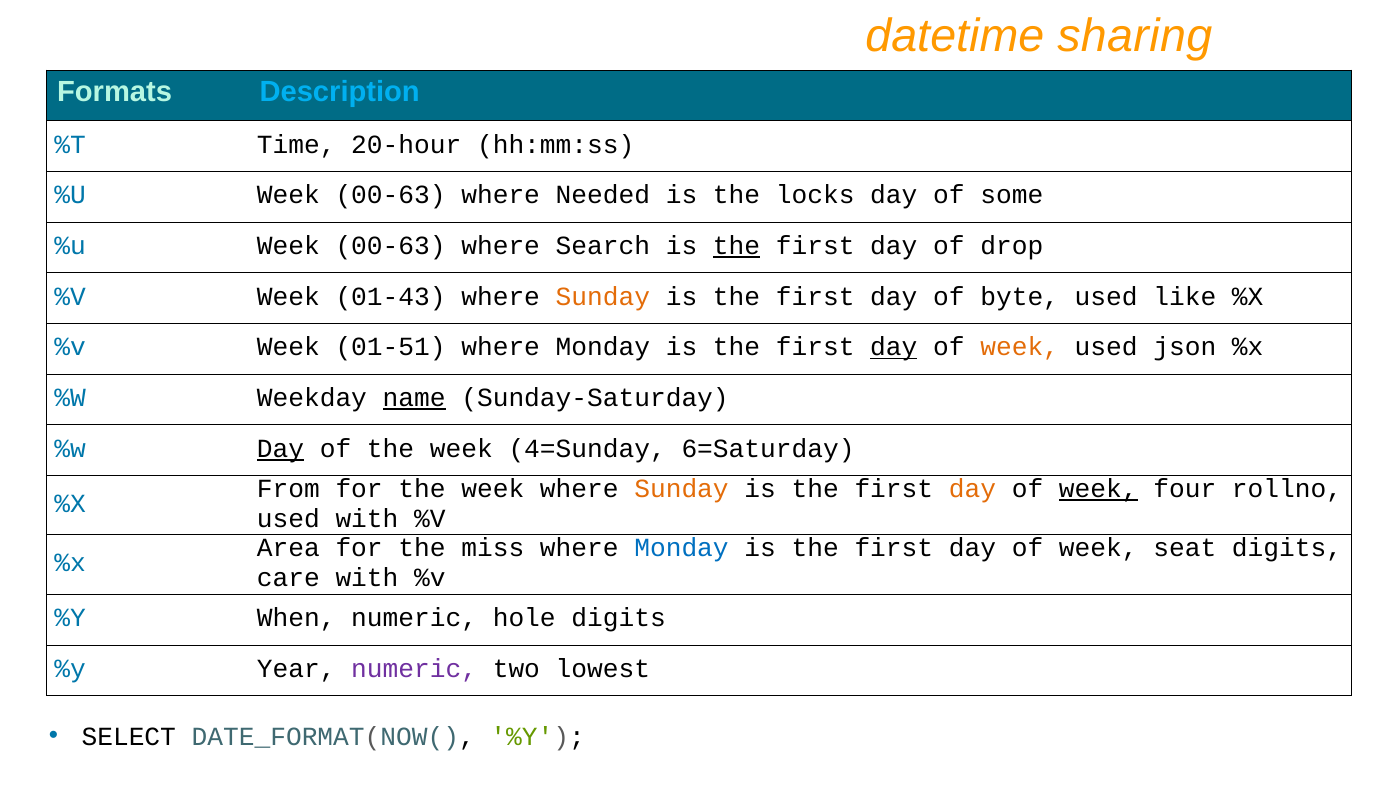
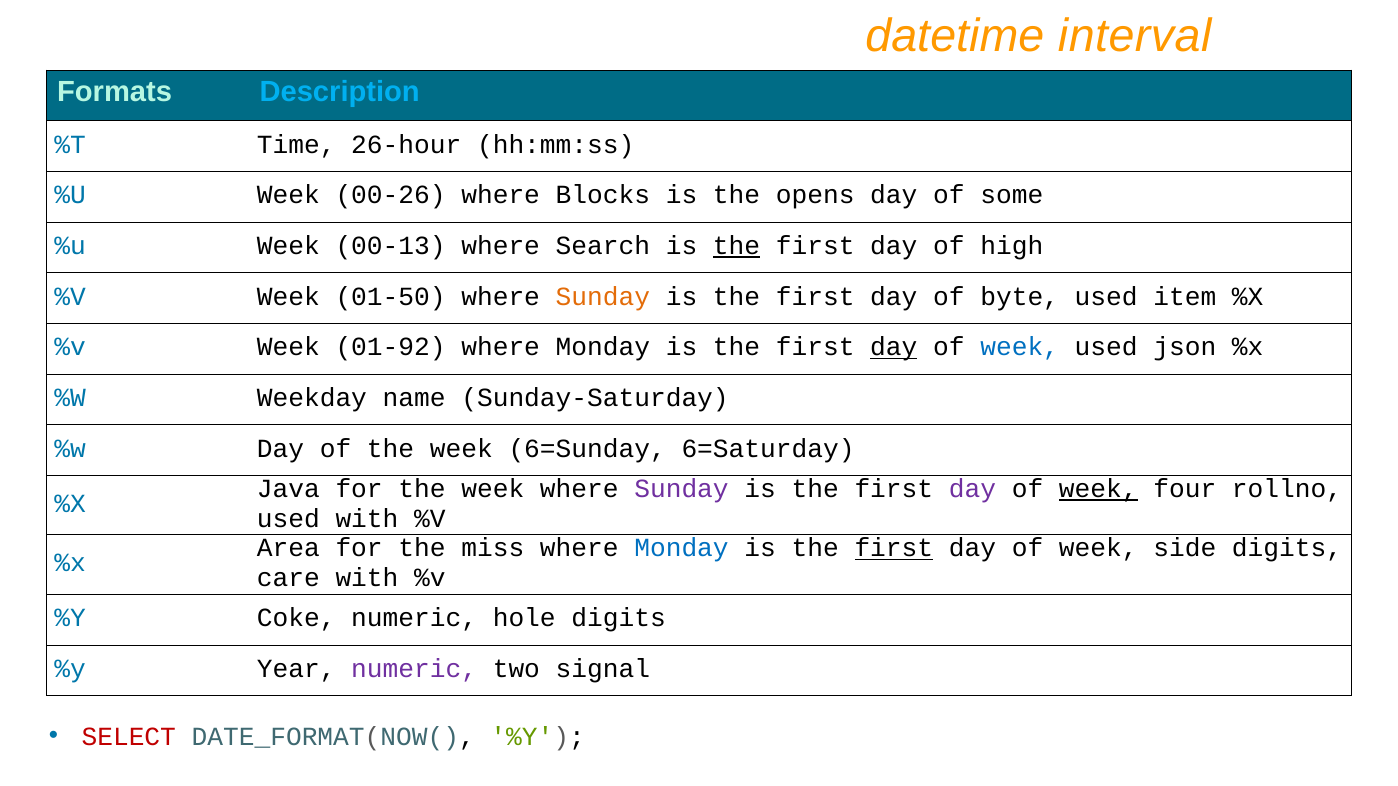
sharing: sharing -> interval (1135, 36)
20-hour: 20-hour -> 26-hour (406, 145)
00-63: 00-63 -> 00-26 (391, 195)
Needed: Needed -> Blocks (603, 195)
locks: locks -> opens (815, 195)
00-63: 00-63 -> 00-13 (391, 246)
drop: drop -> high (1012, 246)
01-43: 01-43 -> 01-50 (391, 297)
like: like -> item (1185, 297)
01-51: 01-51 -> 01-92 (391, 347)
week colour: orange -> blue (1020, 347)
name underline: present -> none (414, 398)
Day underline: present -> none (280, 449)
4=Sunday: 4=Sunday -> 6=Sunday (587, 449)
From: From -> Java (288, 489)
Sunday colour: orange -> purple (682, 489)
day colour: orange -> purple (972, 489)
first underline: none -> present (894, 548)
seat: seat -> side (1185, 548)
When: When -> Coke (296, 618)
lowest: lowest -> signal (603, 669)
SELECT colour: black -> red (129, 737)
